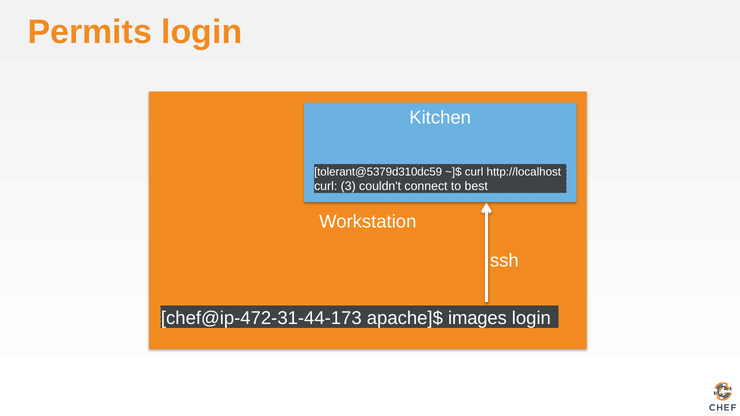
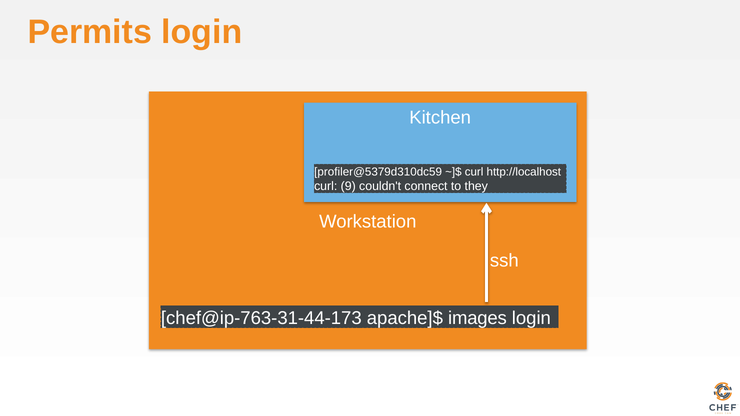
tolerant@5379d310dc59: tolerant@5379d310dc59 -> profiler@5379d310dc59 (378, 172)
3: 3 -> 9 (348, 186)
best: best -> they (476, 186)
chef@ip-472-31-44-173: chef@ip-472-31-44-173 -> chef@ip-763-31-44-173 (261, 318)
